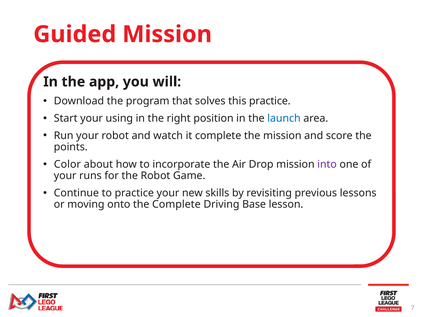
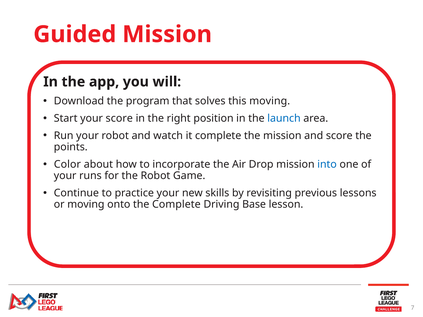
this practice: practice -> moving (270, 101)
your using: using -> score (119, 118)
into colour: purple -> blue (327, 164)
